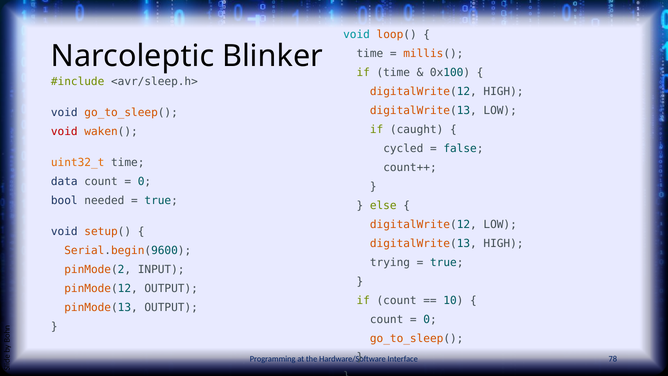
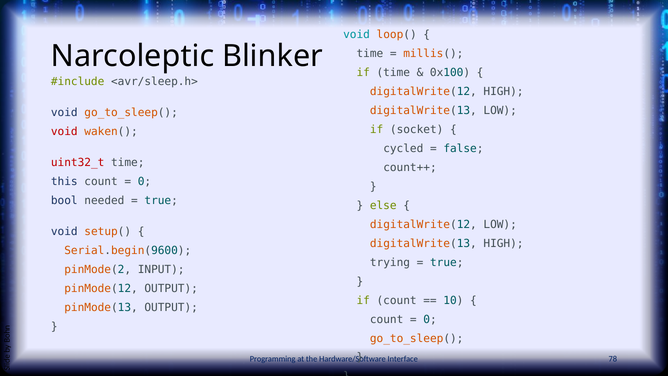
caught: caught -> socket (417, 129)
uint32_t colour: orange -> red (78, 163)
data: data -> this (64, 182)
